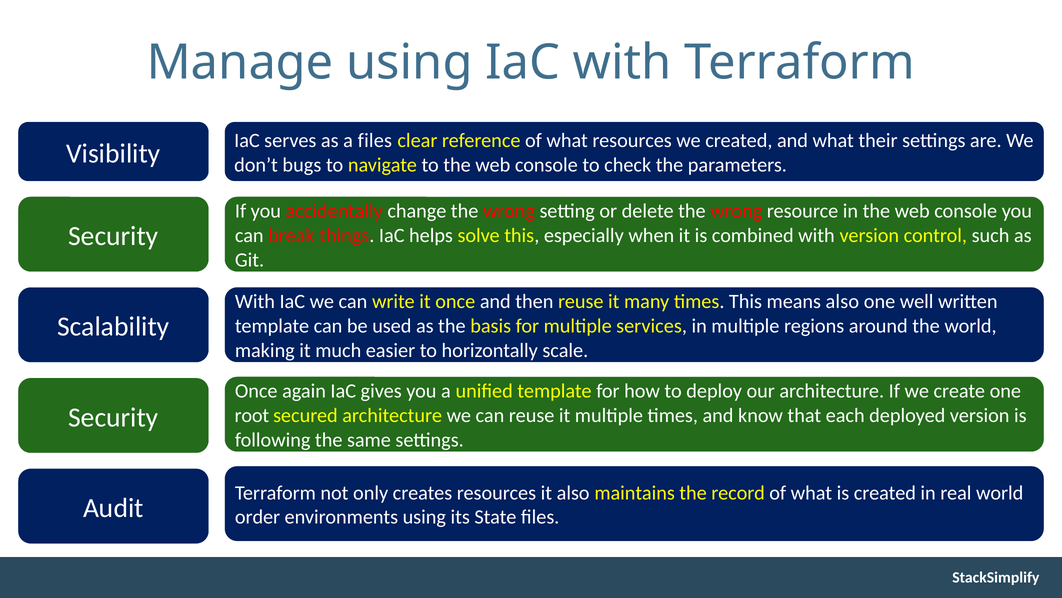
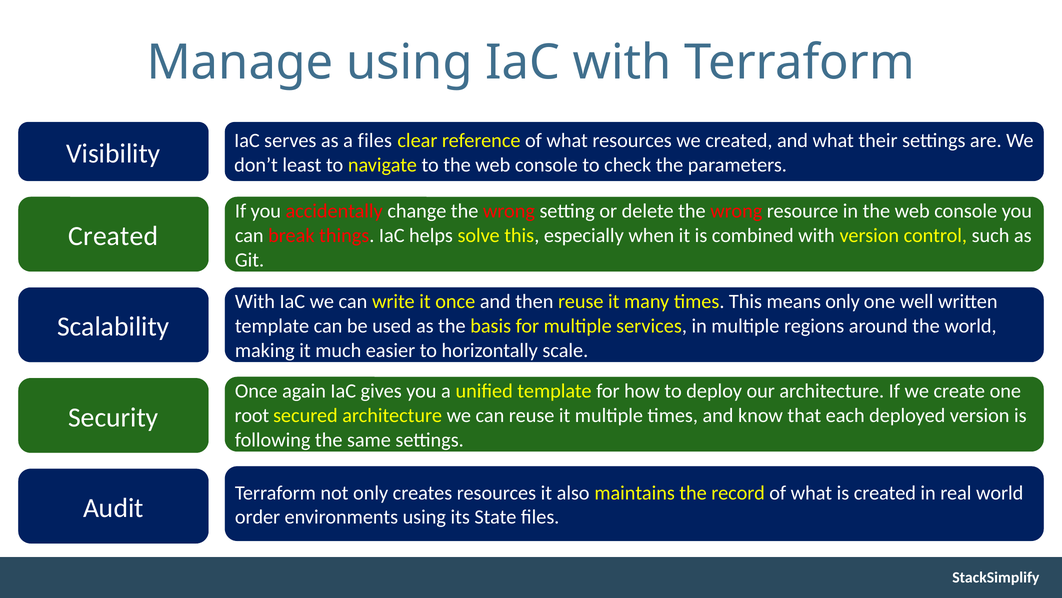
bugs: bugs -> least (302, 165)
Security: Security -> Created (113, 236)
means also: also -> only (843, 301)
